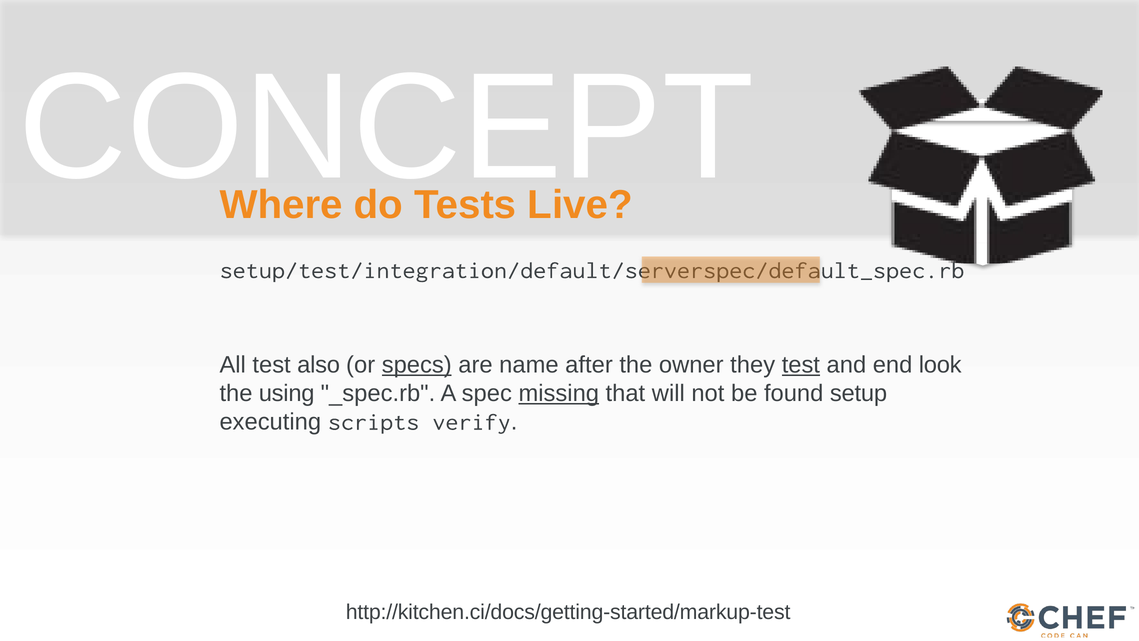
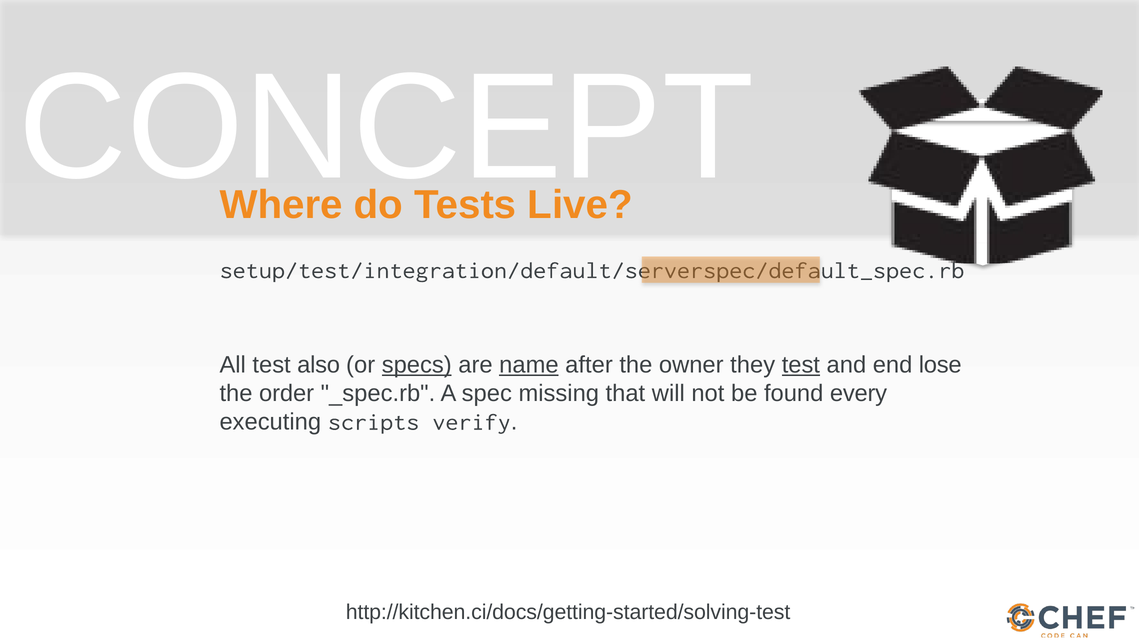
name underline: none -> present (529, 365)
look: look -> lose (940, 365)
using: using -> order (287, 393)
missing underline: present -> none (559, 393)
setup: setup -> every (859, 393)
http://kitchen.ci/docs/getting-started/markup-test: http://kitchen.ci/docs/getting-started/markup-test -> http://kitchen.ci/docs/getting-started/solving-test (568, 612)
